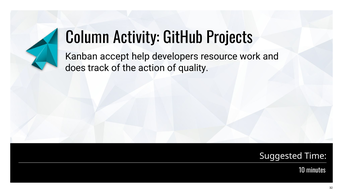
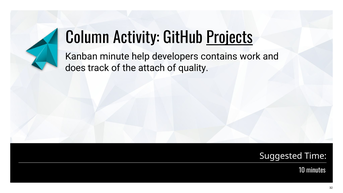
Projects underline: none -> present (230, 38)
accept: accept -> minute (115, 57)
resource: resource -> contains (219, 57)
action: action -> attach (152, 68)
